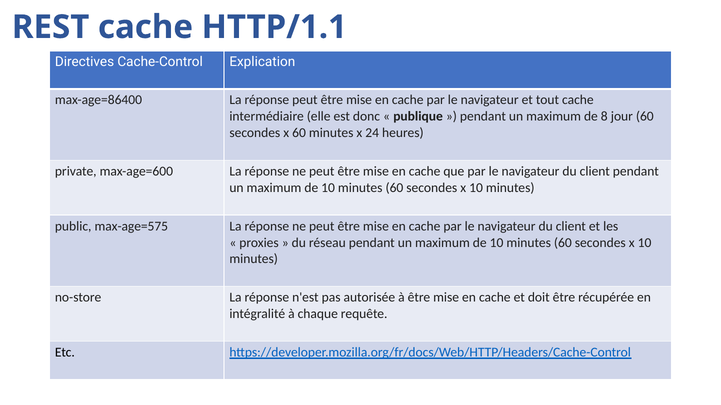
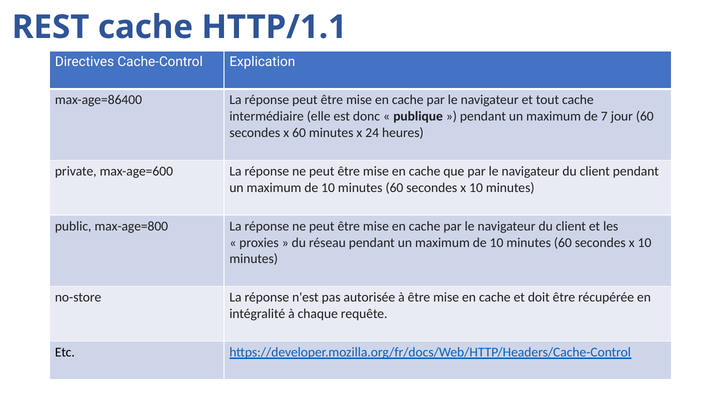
8: 8 -> 7 (604, 117)
max-age=575: max-age=575 -> max-age=800 (131, 226)
